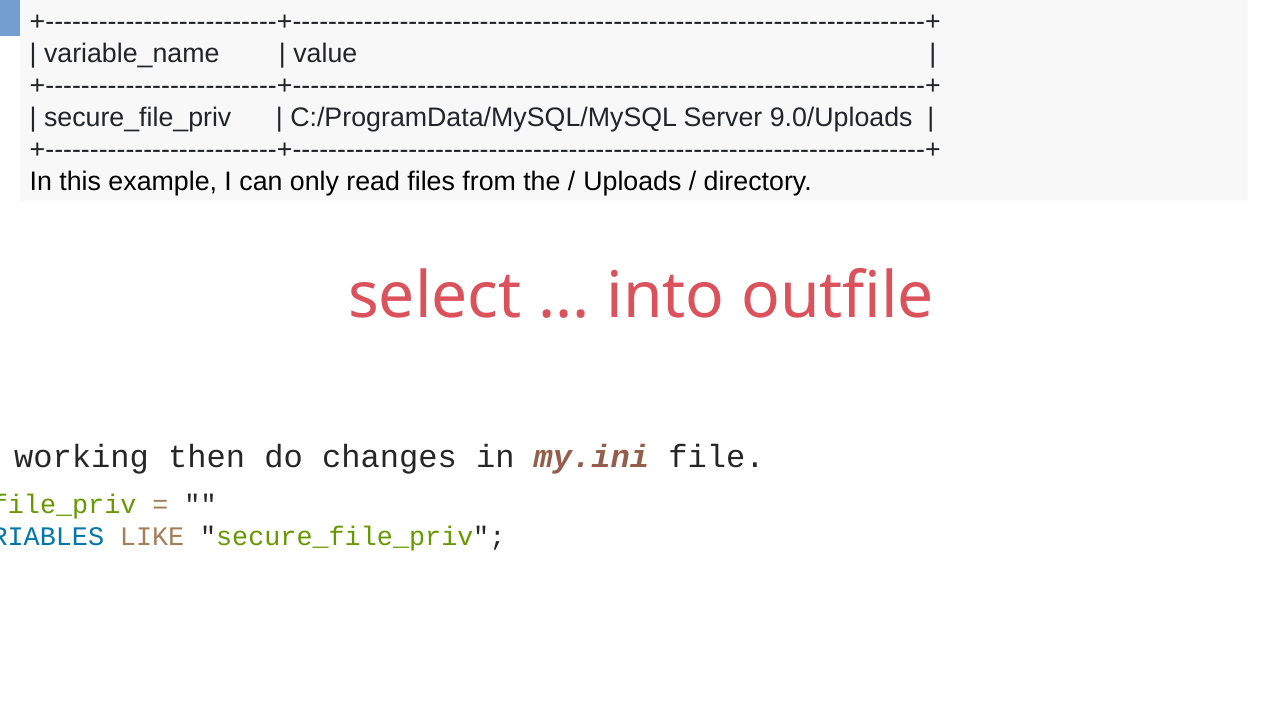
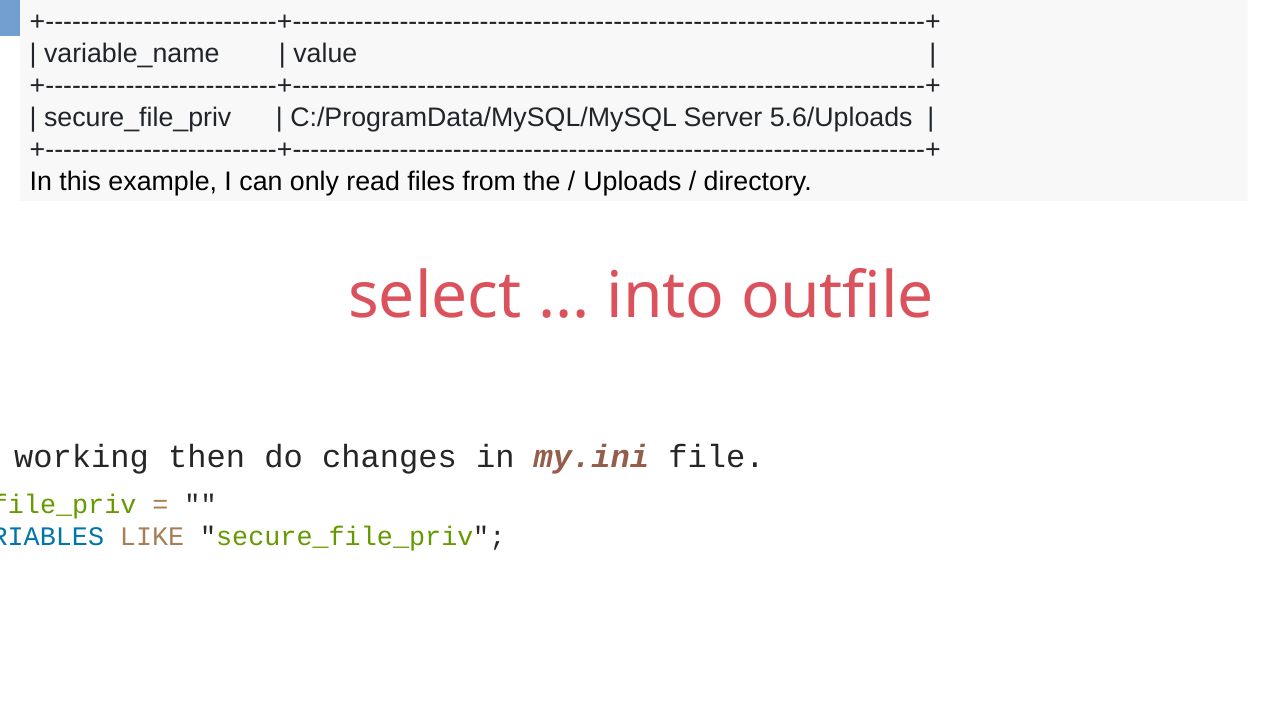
9.0/Uploads: 9.0/Uploads -> 5.6/Uploads (841, 118)
